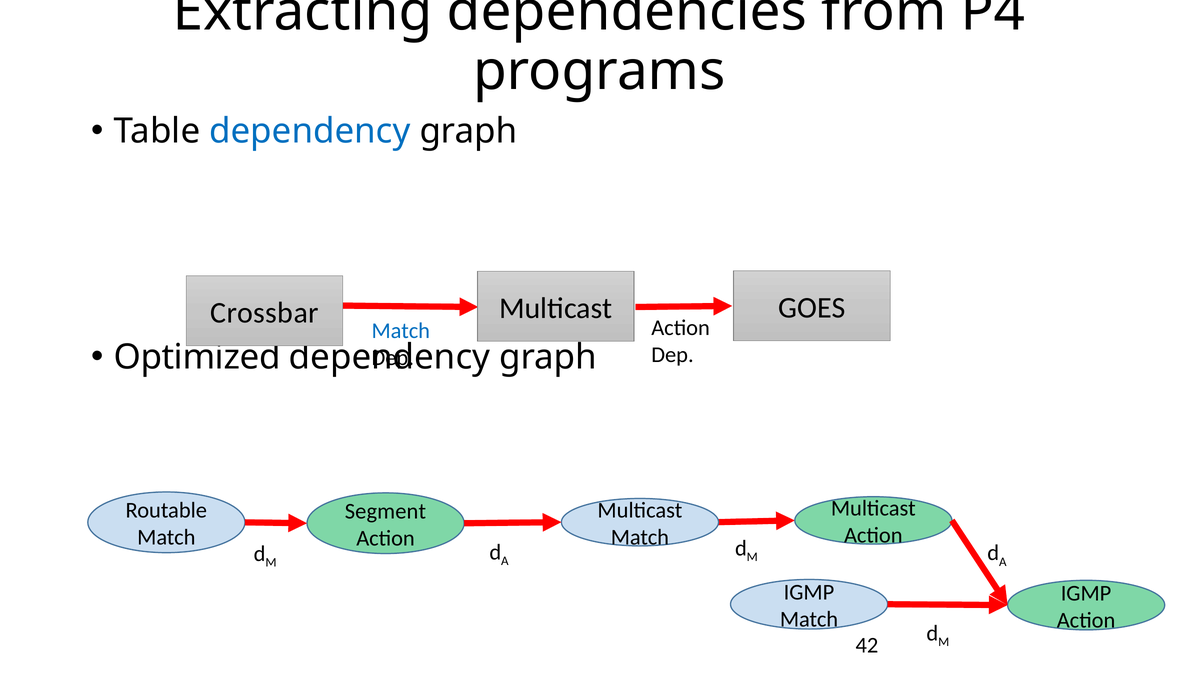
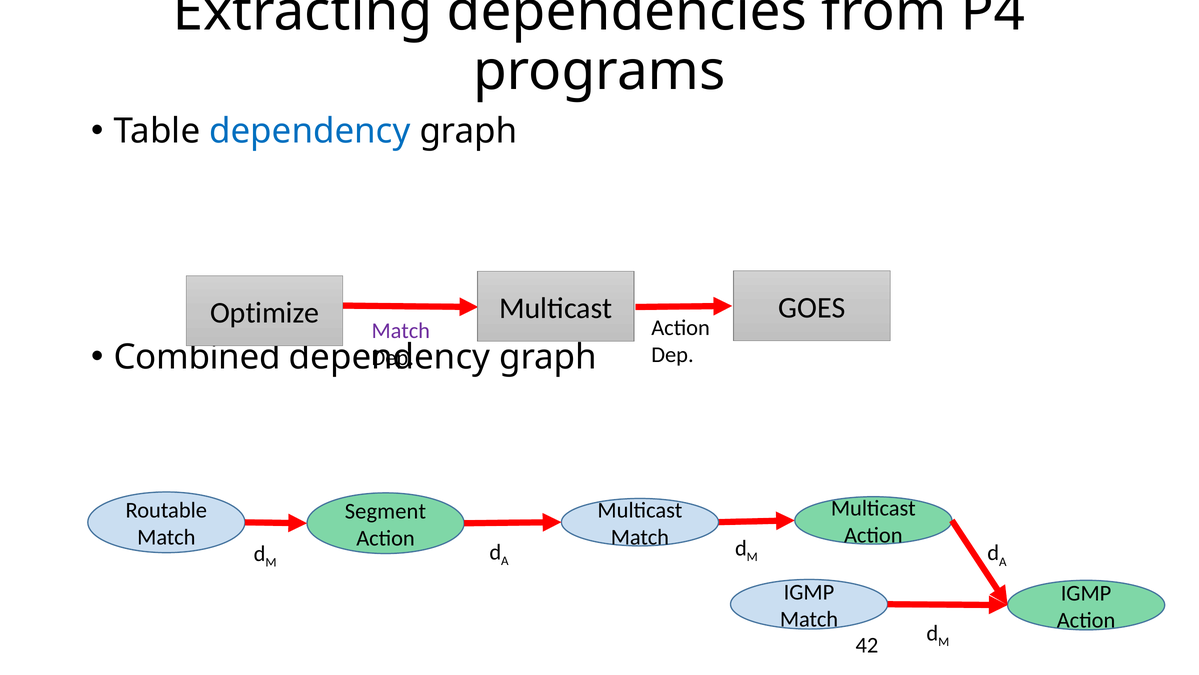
Crossbar: Crossbar -> Optimize (265, 313)
Match colour: blue -> purple (401, 330)
Optimized: Optimized -> Combined (197, 357)
